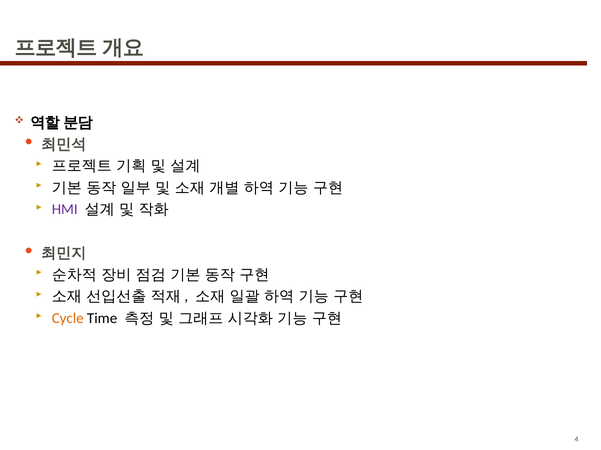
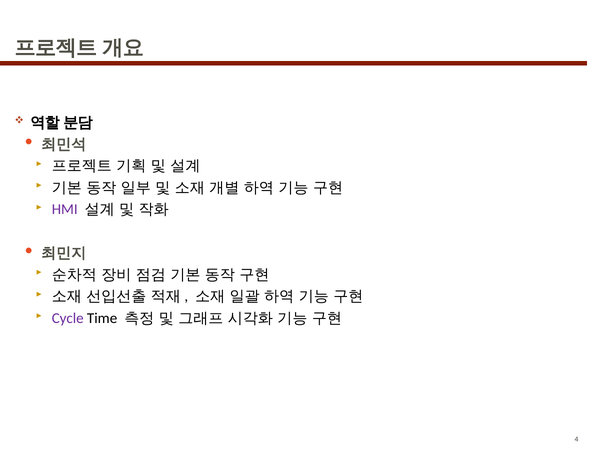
Cycle colour: orange -> purple (68, 319)
